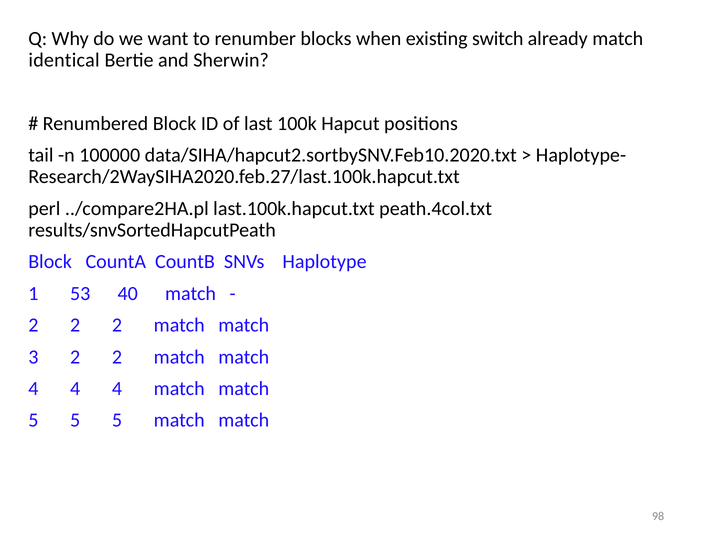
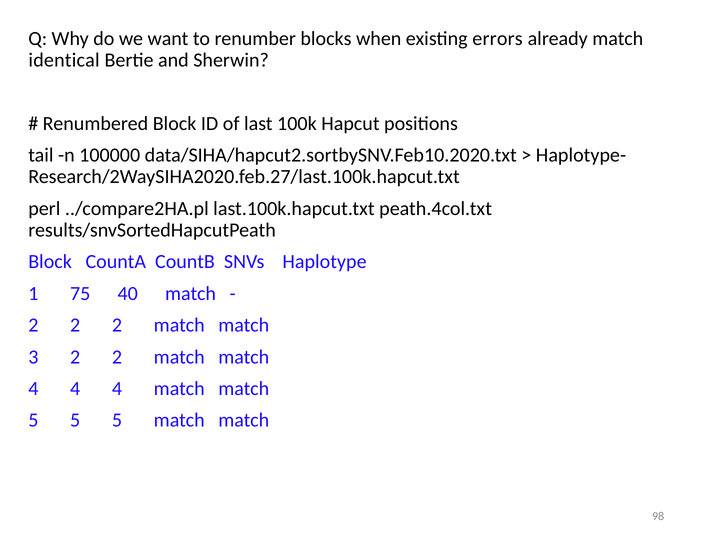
switch: switch -> errors (498, 38)
53: 53 -> 75 (80, 293)
